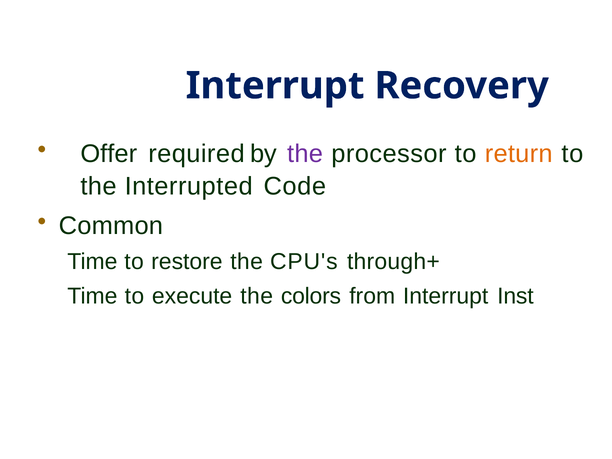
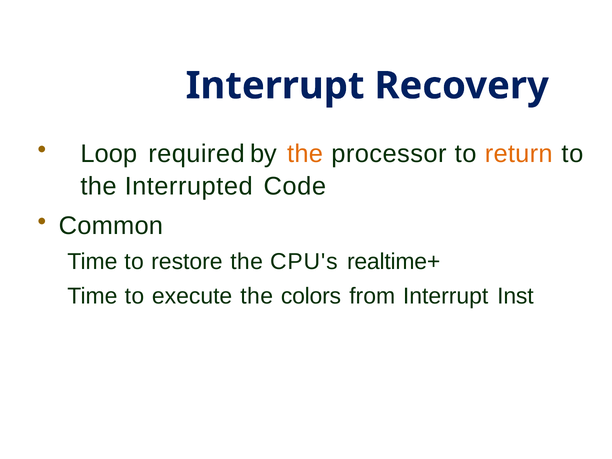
Offer: Offer -> Loop (109, 154)
the colour: purple -> orange (305, 154)
through+: through+ -> realtime+ (394, 262)
